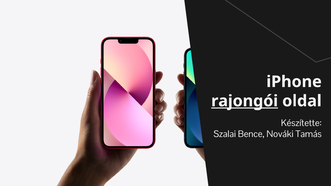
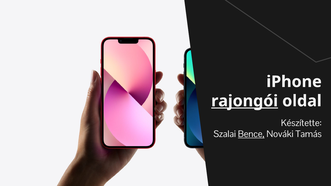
Bence underline: none -> present (251, 134)
